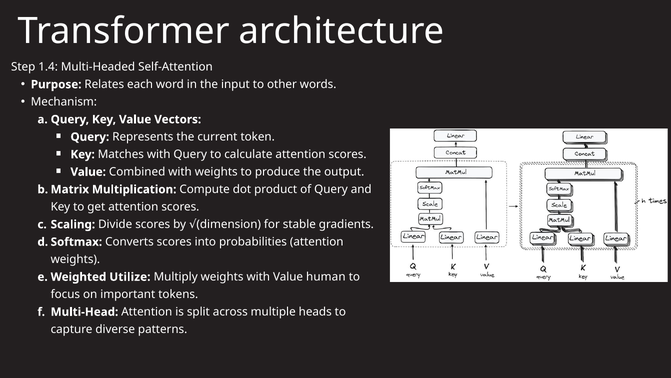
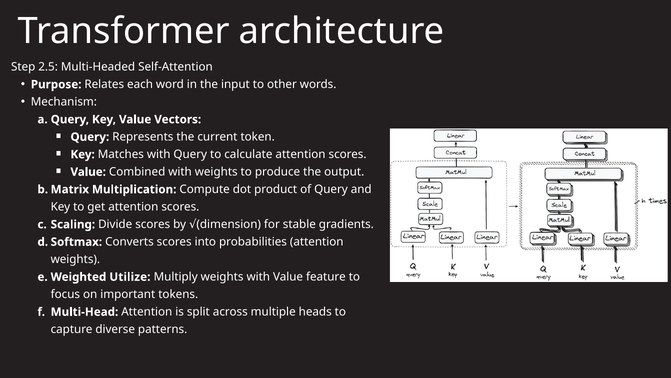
1.4: 1.4 -> 2.5 (48, 67)
human: human -> feature (326, 277)
